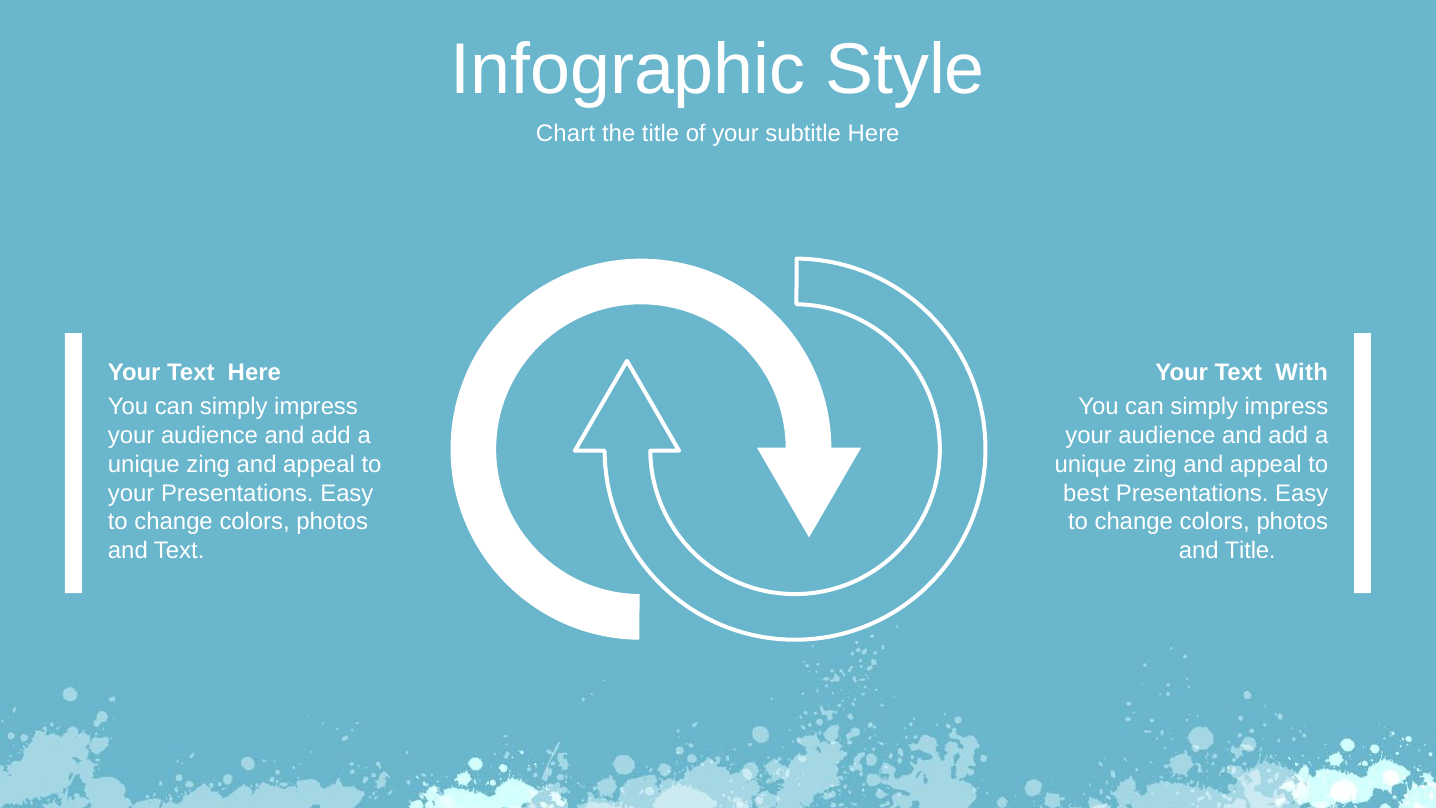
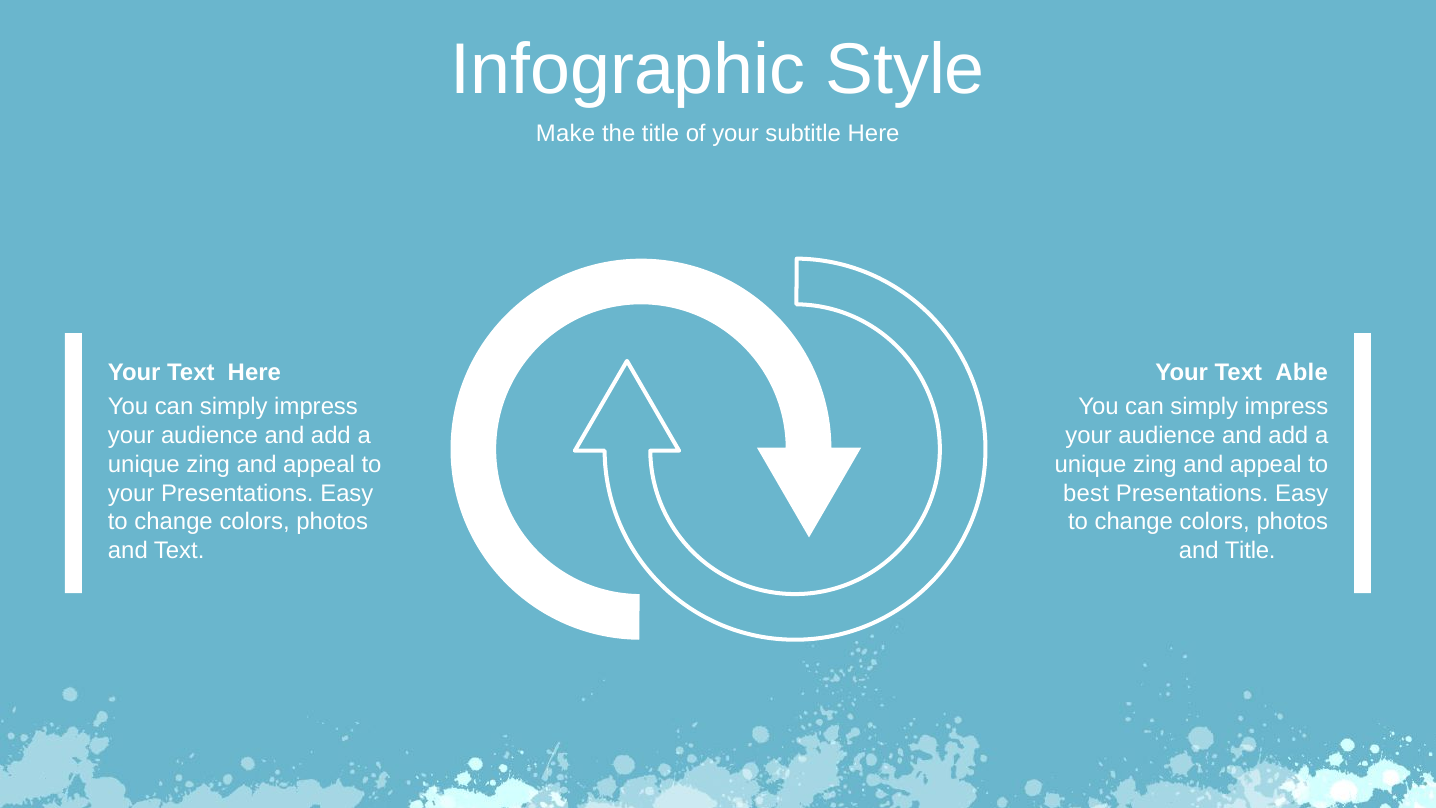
Chart: Chart -> Make (566, 134)
With: With -> Able (1302, 373)
